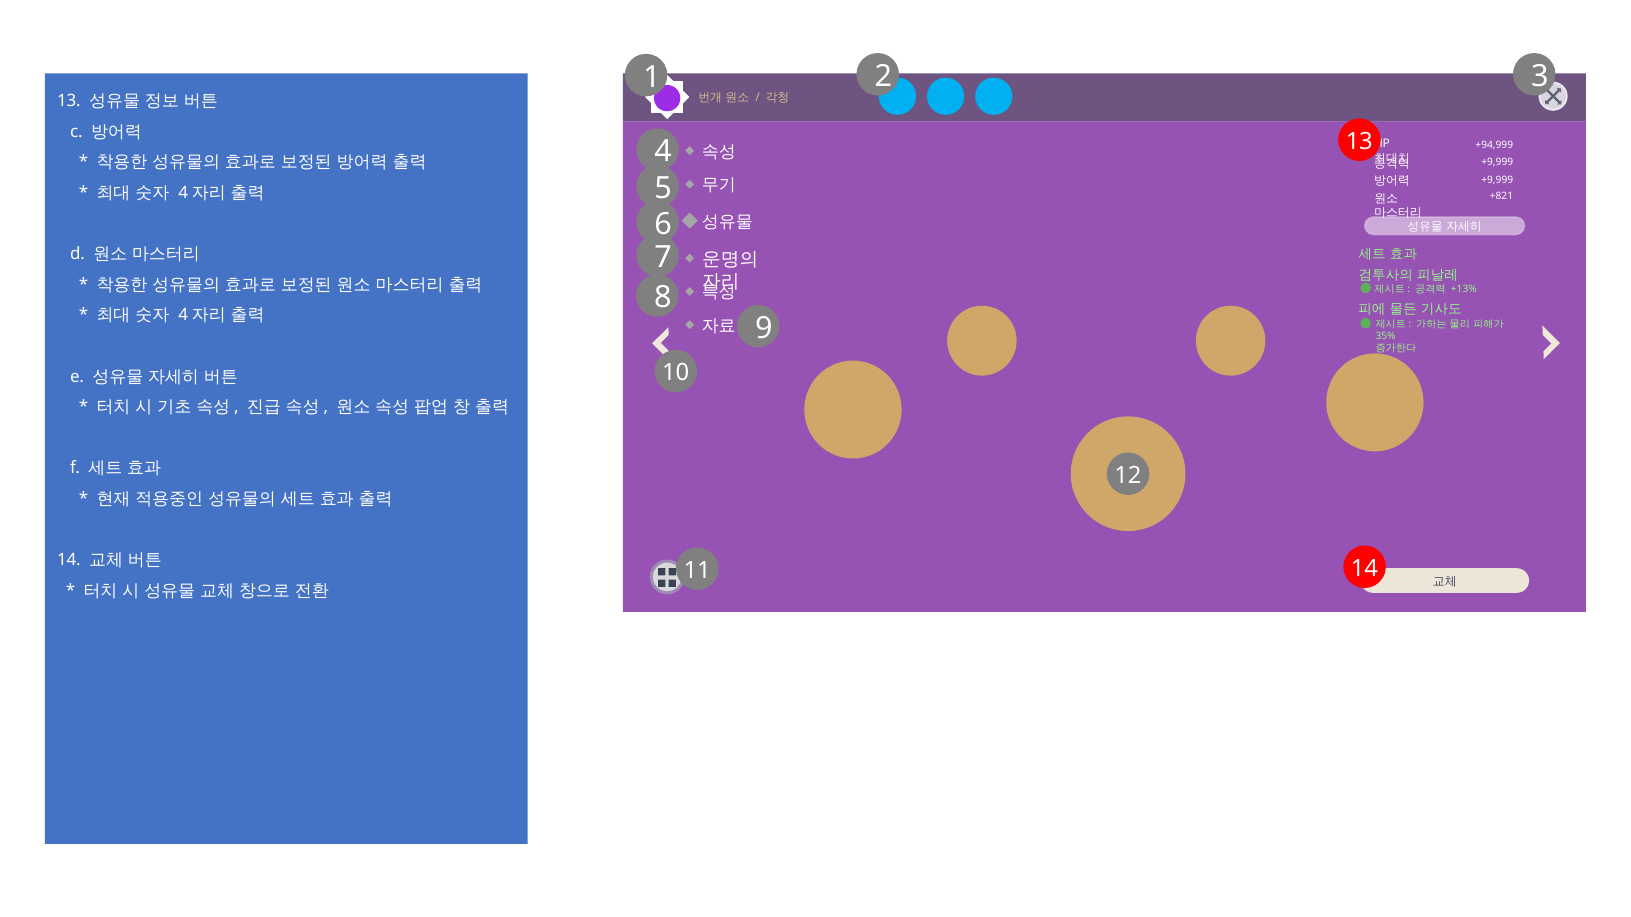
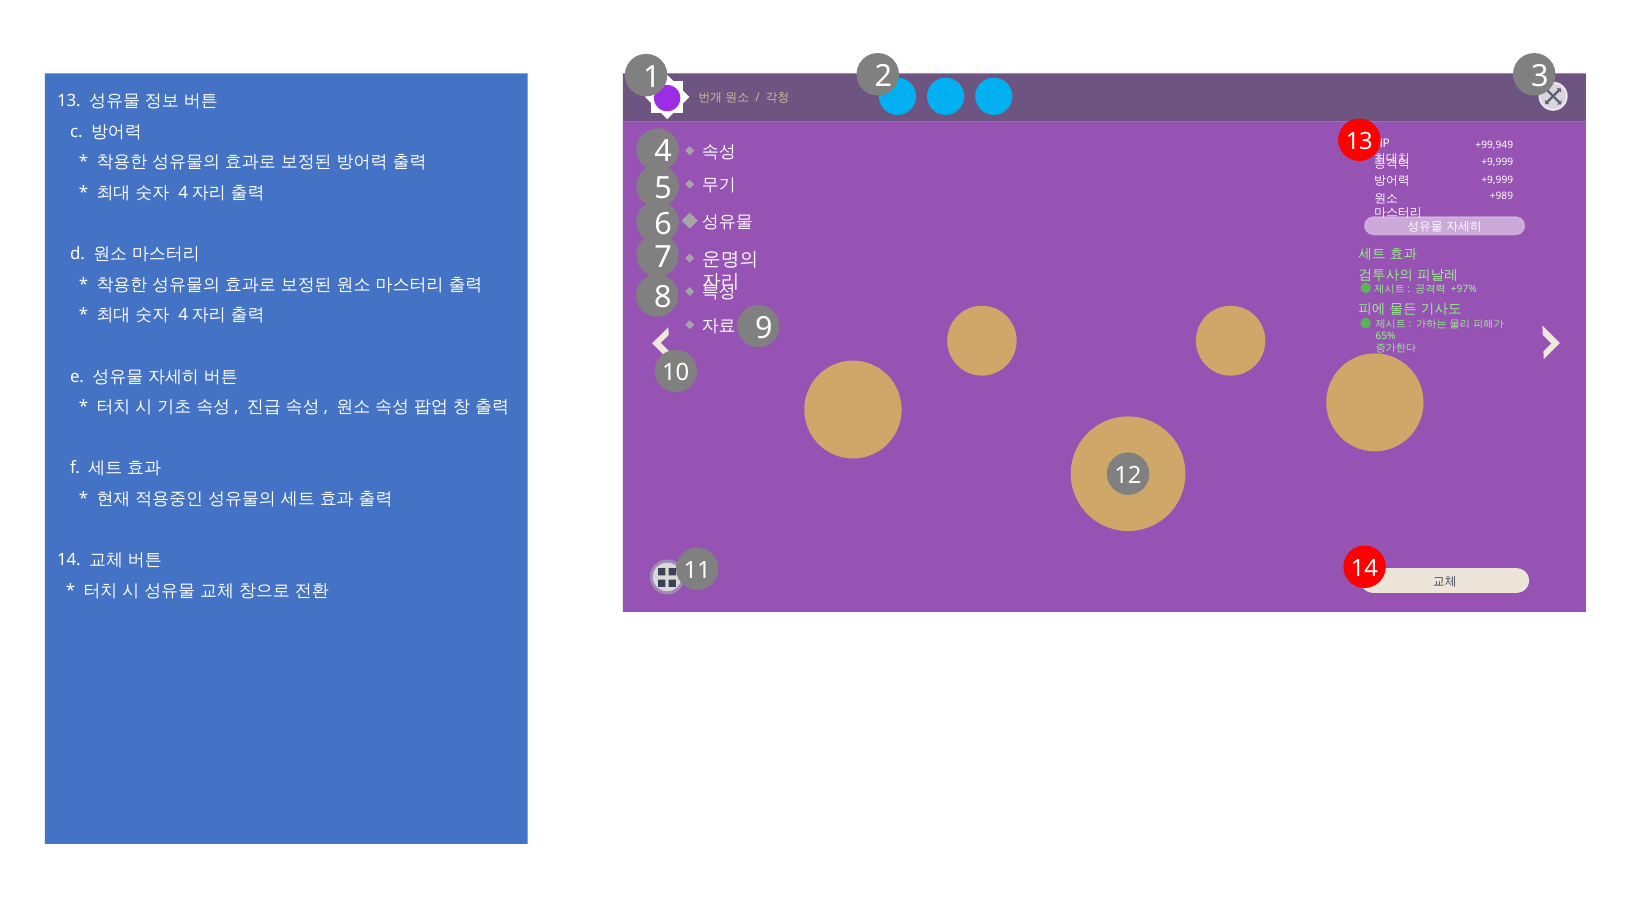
+94,999: +94,999 -> +99,949 (1494, 145)
+821: +821 -> +989 (1502, 196)
+13%: +13% -> +97% (1464, 289)
35%: 35% -> 65% (1386, 336)
